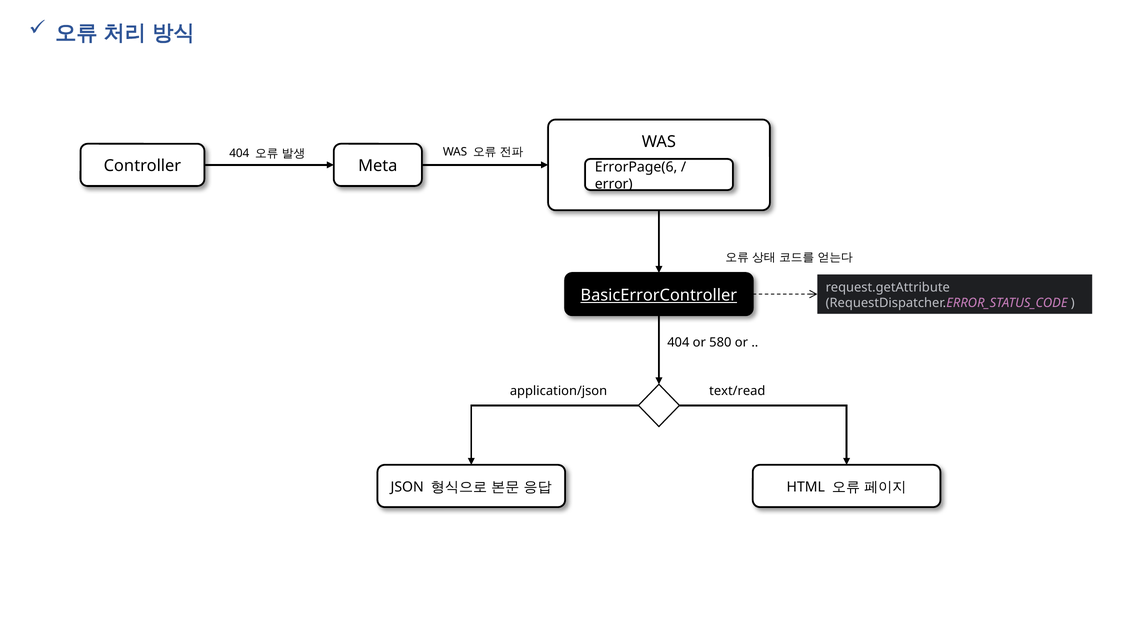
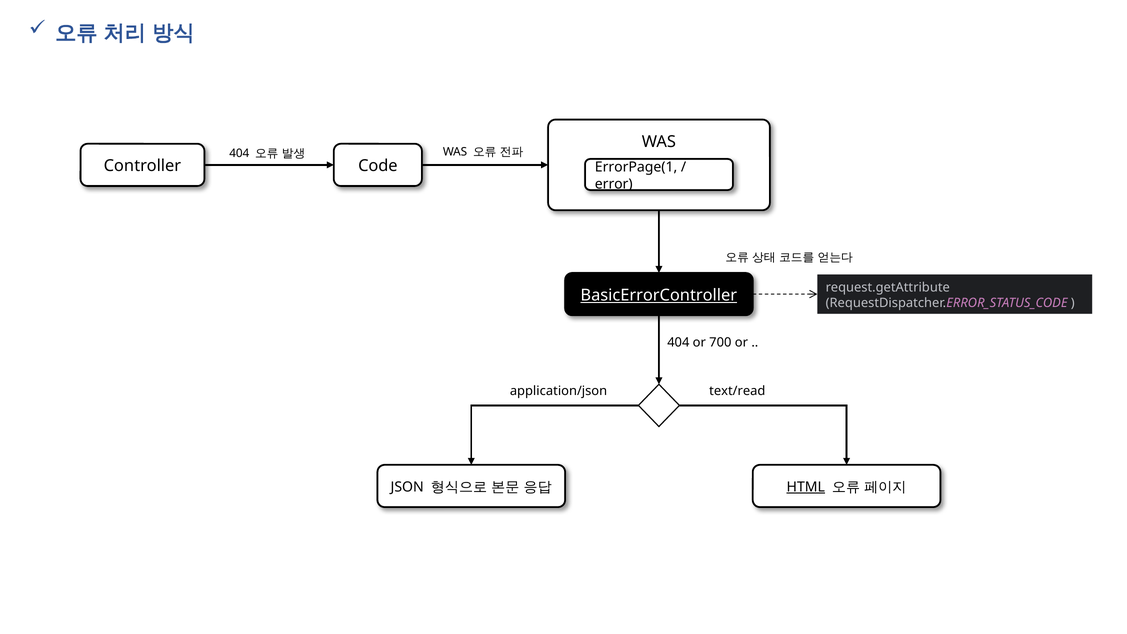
Meta: Meta -> Code (378, 166)
ErrorPage(6: ErrorPage(6 -> ErrorPage(1 (636, 167)
580: 580 -> 700 (720, 343)
HTML underline: none -> present (806, 487)
